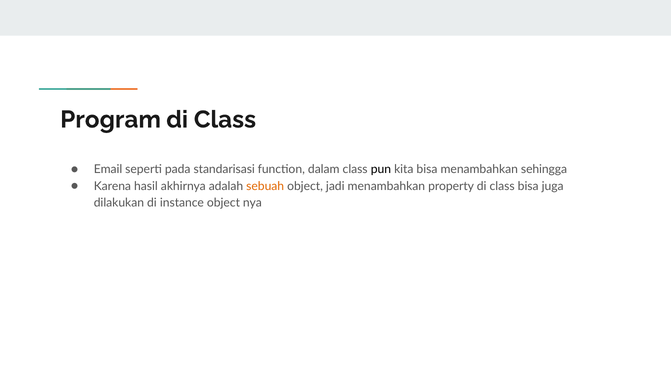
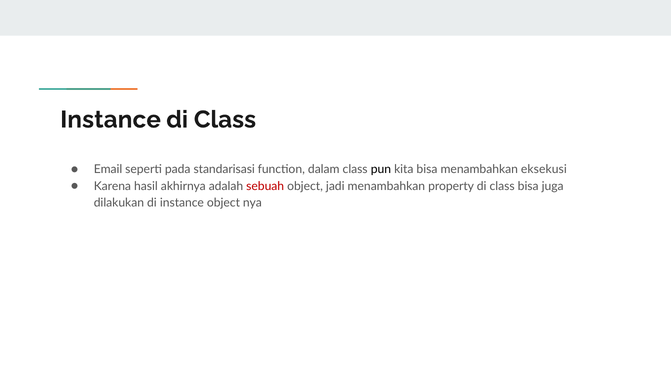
Program: Program -> Instance (111, 120)
sehingga: sehingga -> eksekusi (544, 170)
sebuah colour: orange -> red (265, 186)
